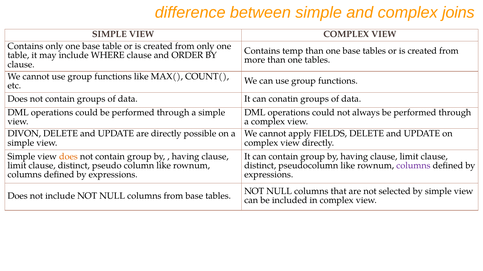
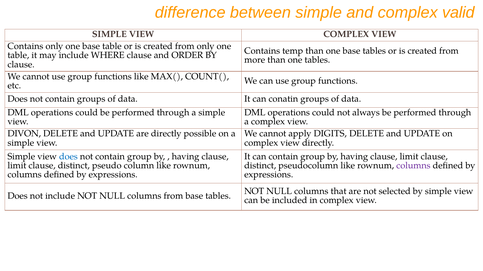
joins: joins -> valid (458, 13)
FIELDS: FIELDS -> DIGITS (330, 134)
does colour: orange -> blue (68, 157)
